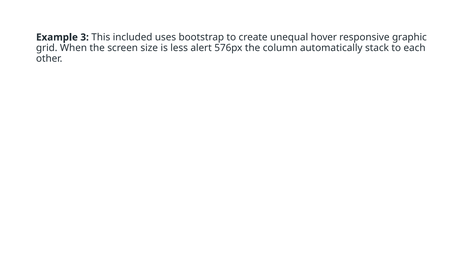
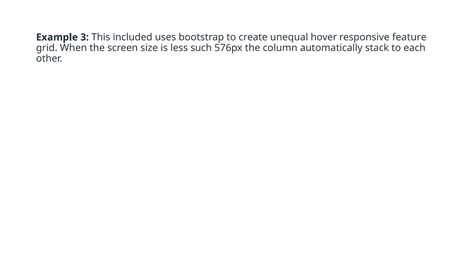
graphic: graphic -> feature (409, 37)
alert: alert -> such (201, 48)
